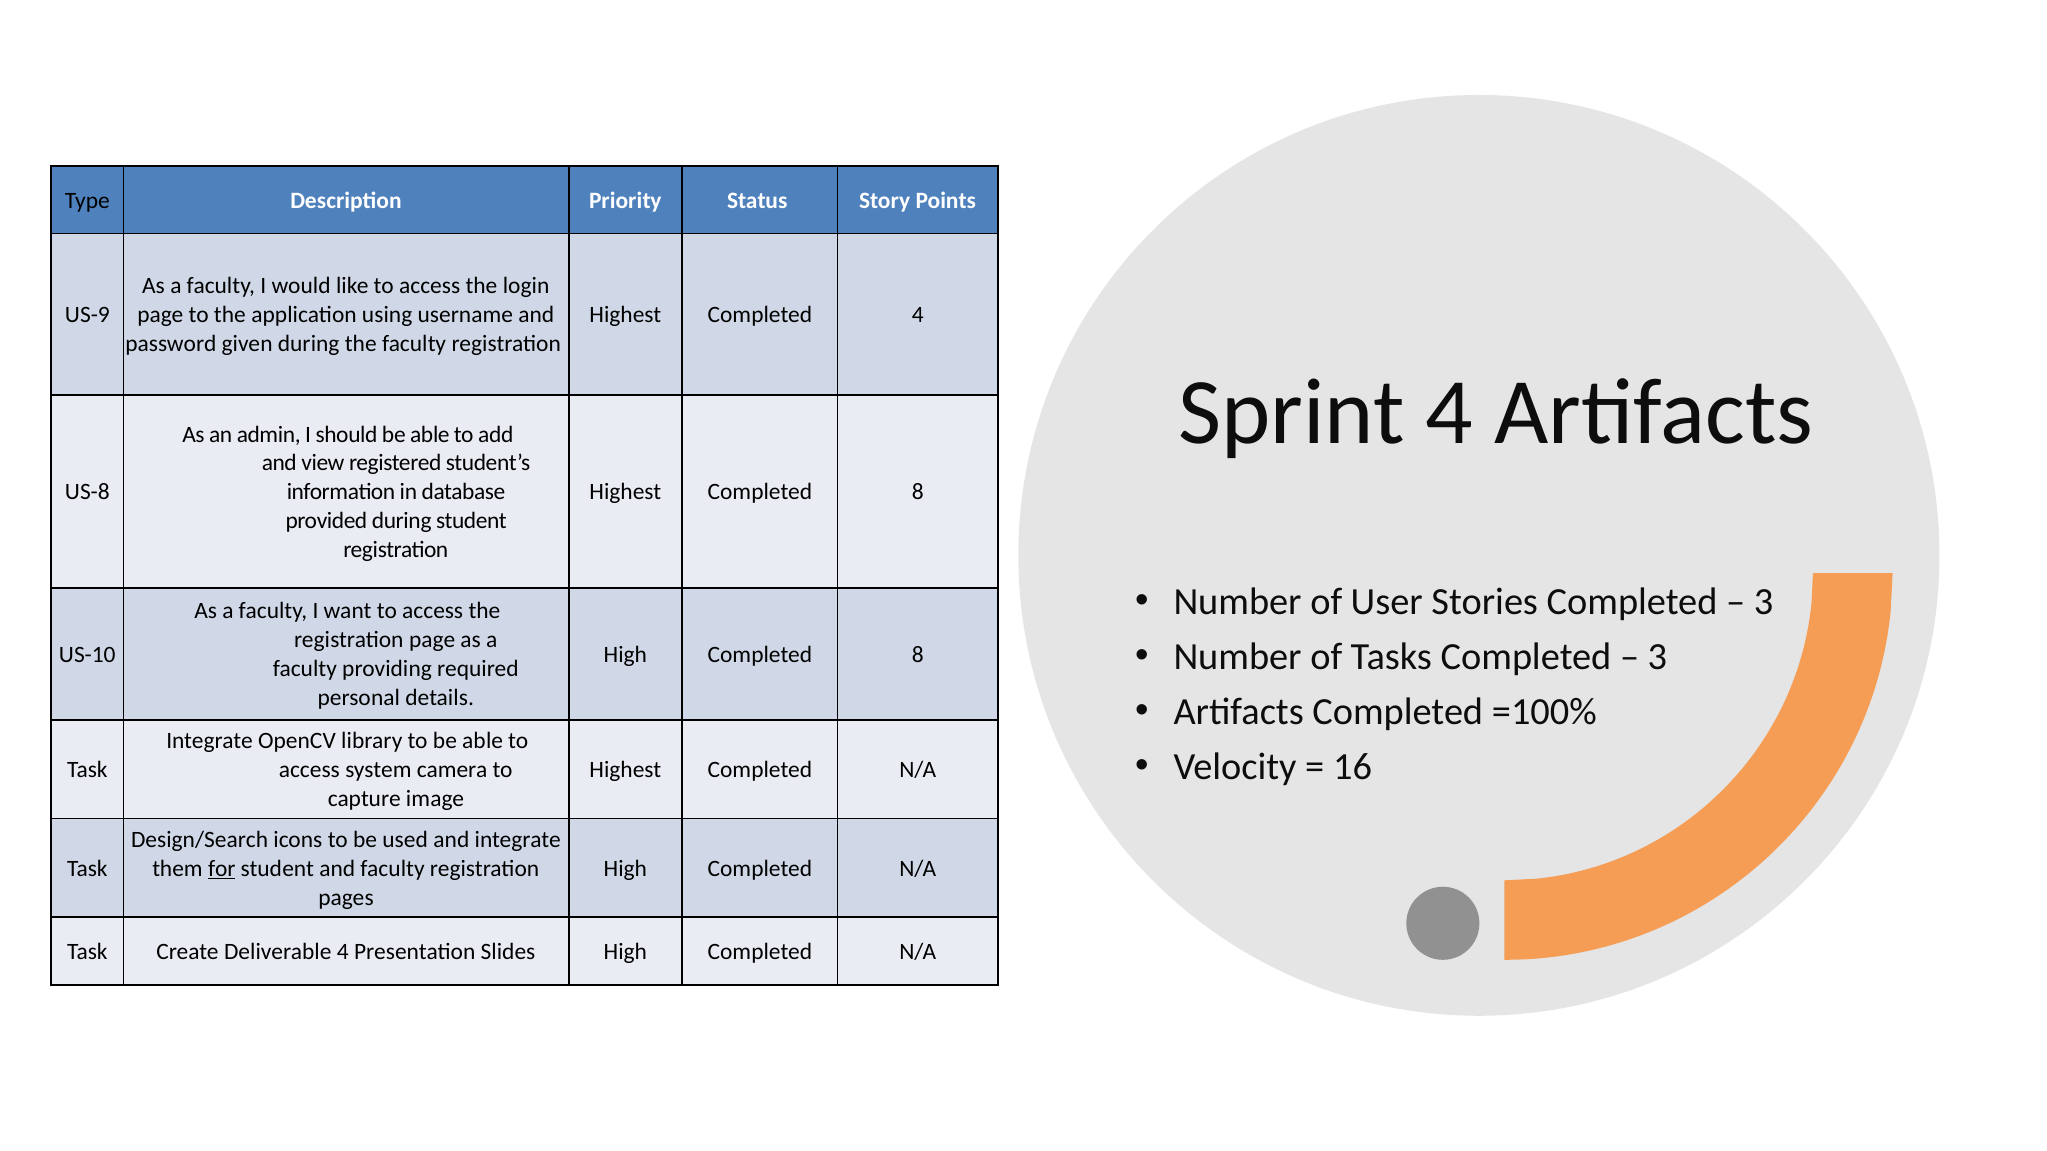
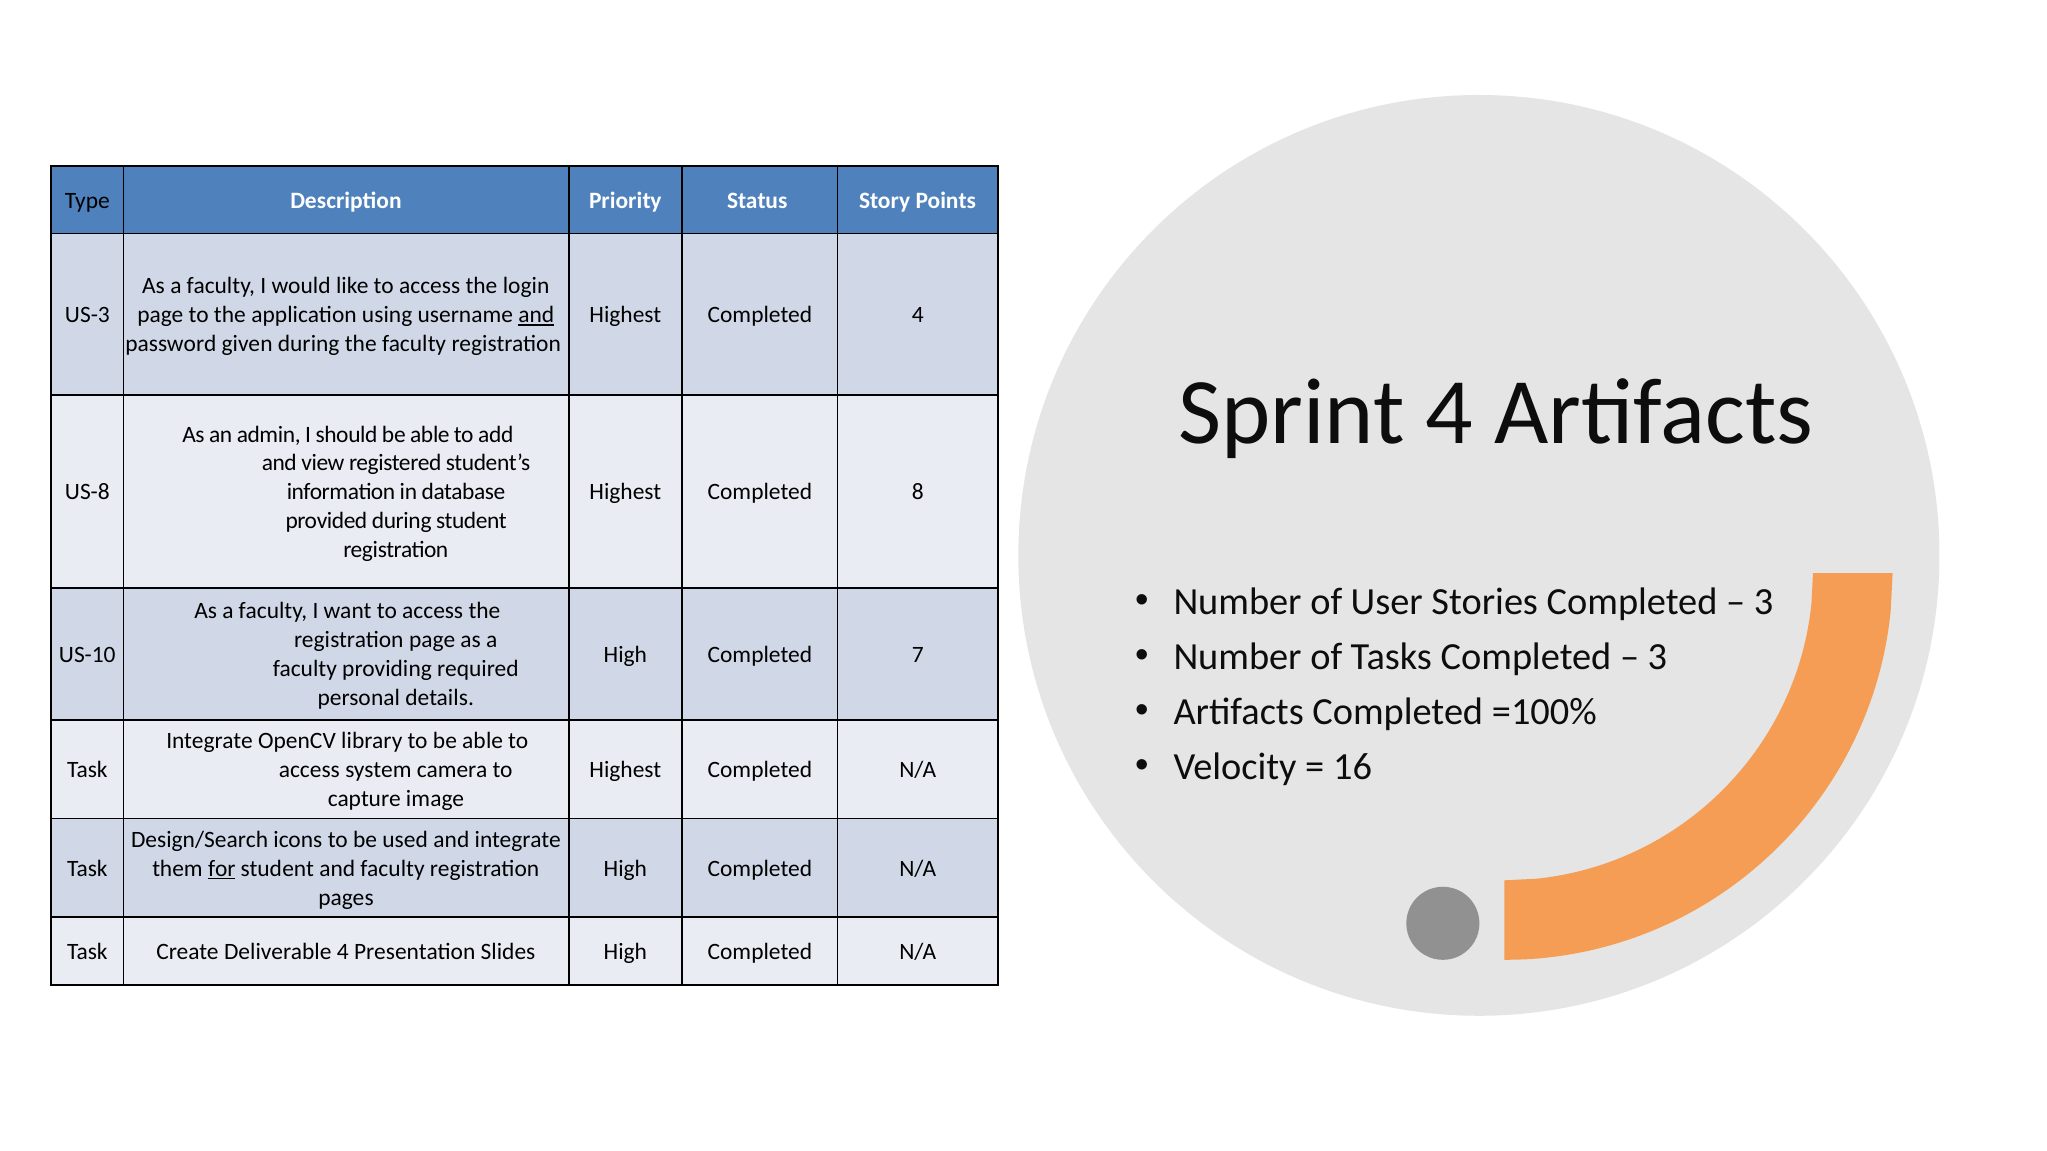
US-9: US-9 -> US-3 (87, 315)
and underline: none -> present (536, 315)
High Completed 8: 8 -> 7 (918, 655)
